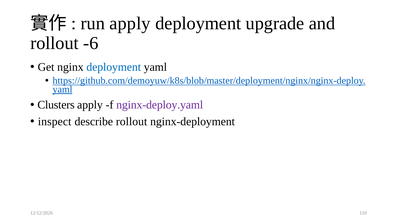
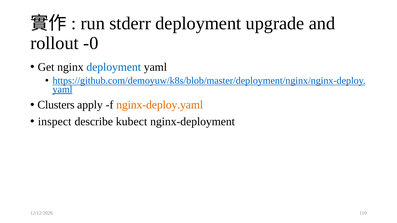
run apply: apply -> stderr (130, 24)
-6: -6 -> -0 (91, 43)
nginx-deploy.yaml colour: purple -> orange (160, 105)
describe rollout: rollout -> kubect (132, 122)
